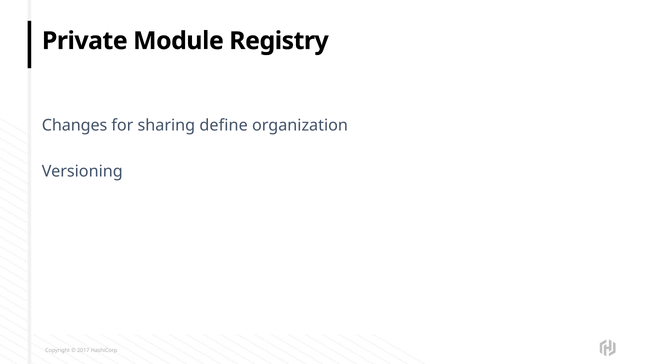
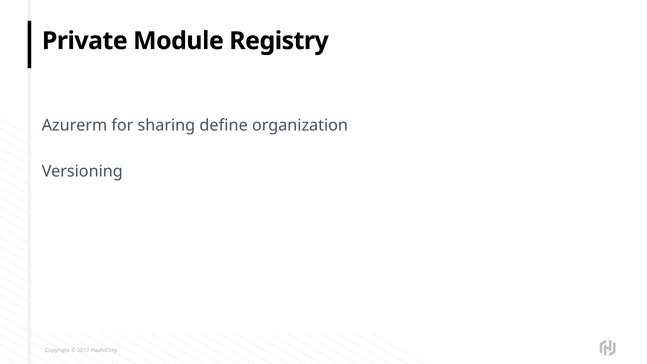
Changes: Changes -> Azurerm (75, 126)
